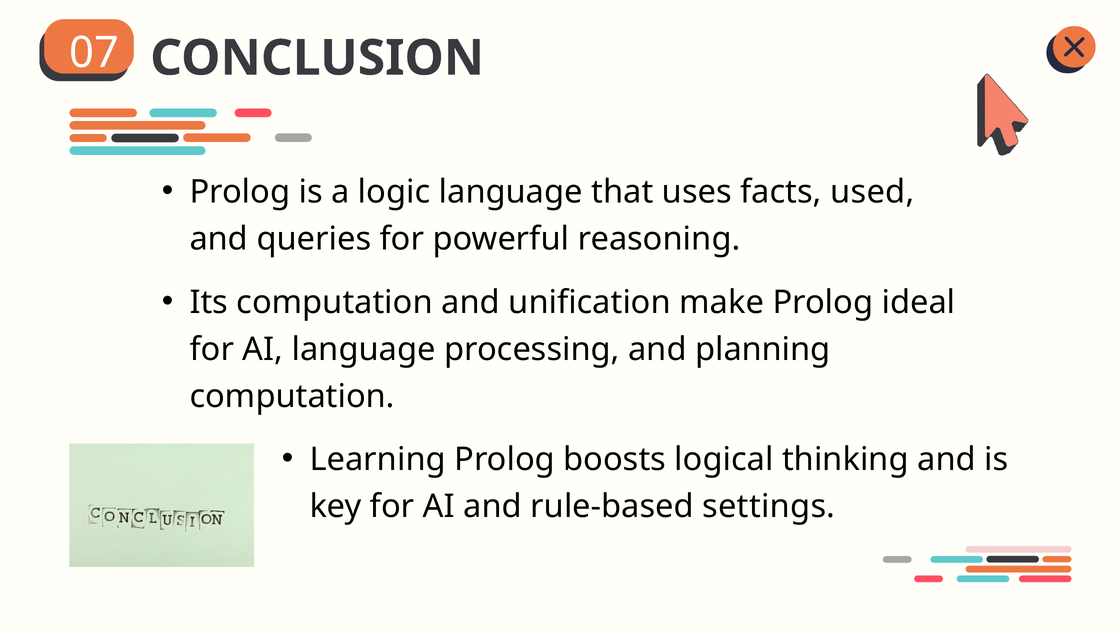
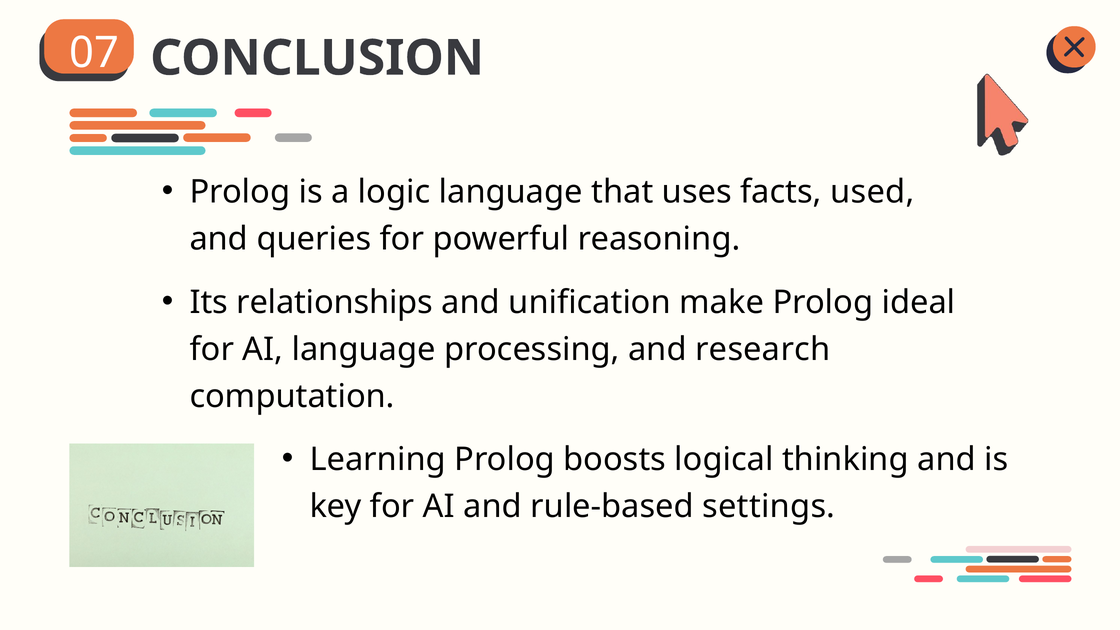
Its computation: computation -> relationships (335, 302)
planning: planning -> research (763, 349)
